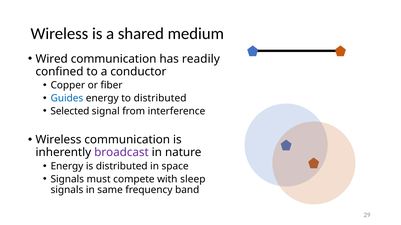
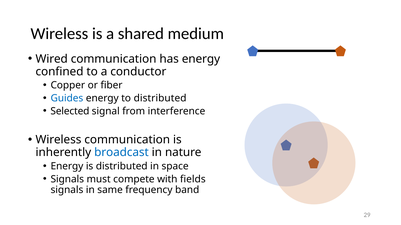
has readily: readily -> energy (201, 59)
broadcast colour: purple -> blue (121, 153)
sleep: sleep -> fields (193, 180)
